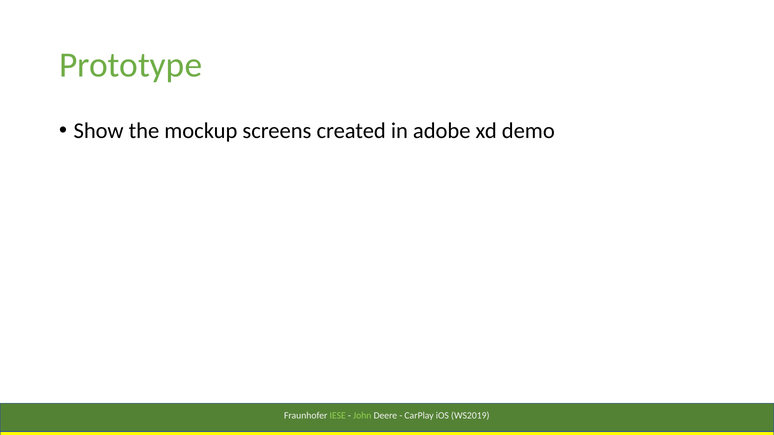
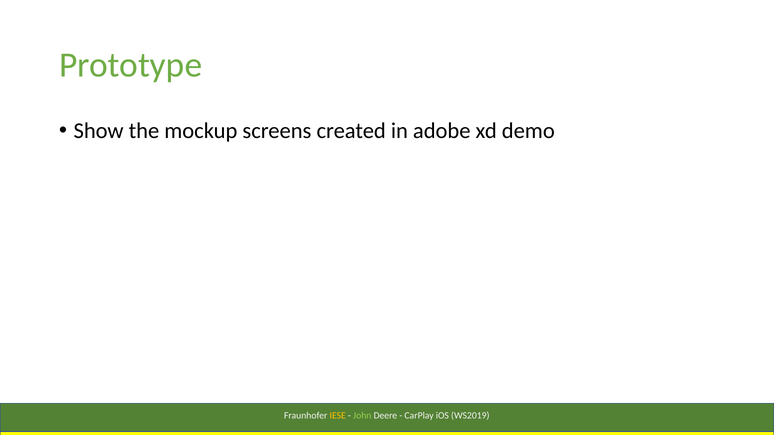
IESE colour: light green -> yellow (338, 416)
